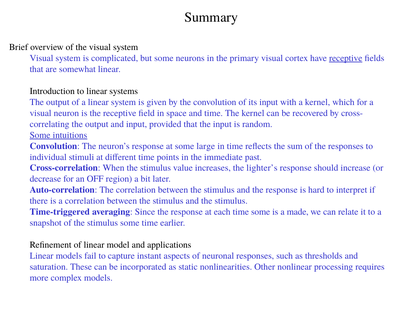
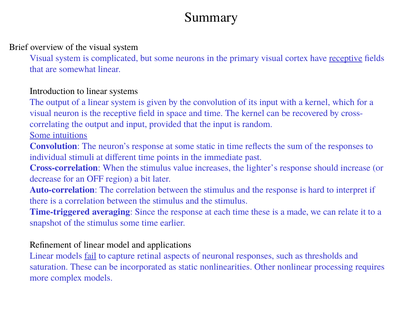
some large: large -> static (206, 146)
time some: some -> these (261, 212)
fail underline: none -> present (90, 256)
instant: instant -> retinal (149, 256)
